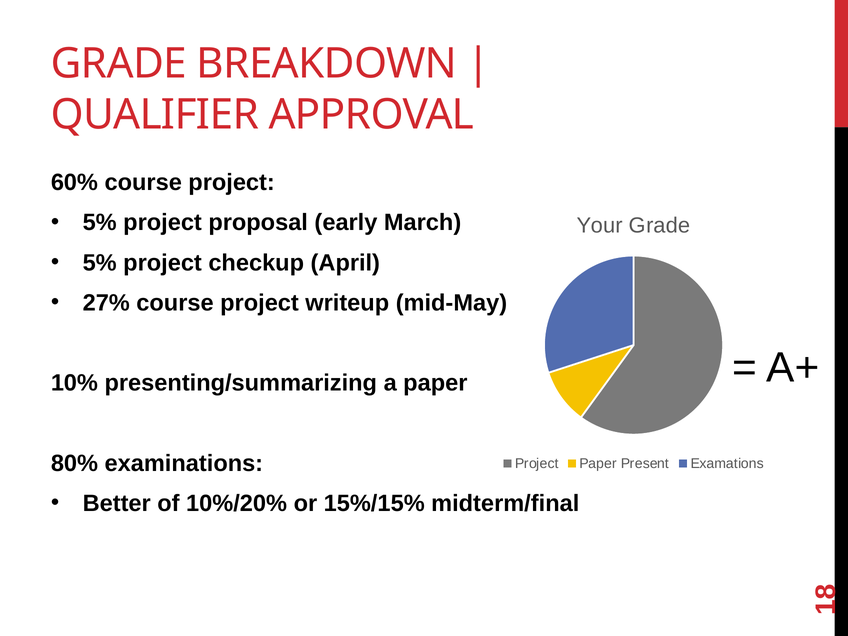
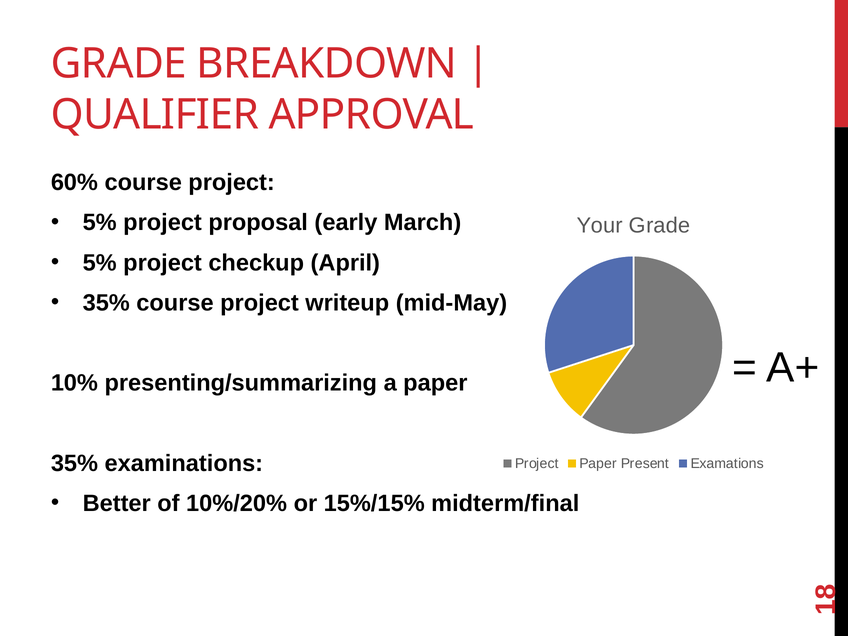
27%: 27% -> 35% (106, 303)
80%: 80% -> 35% (74, 463)
